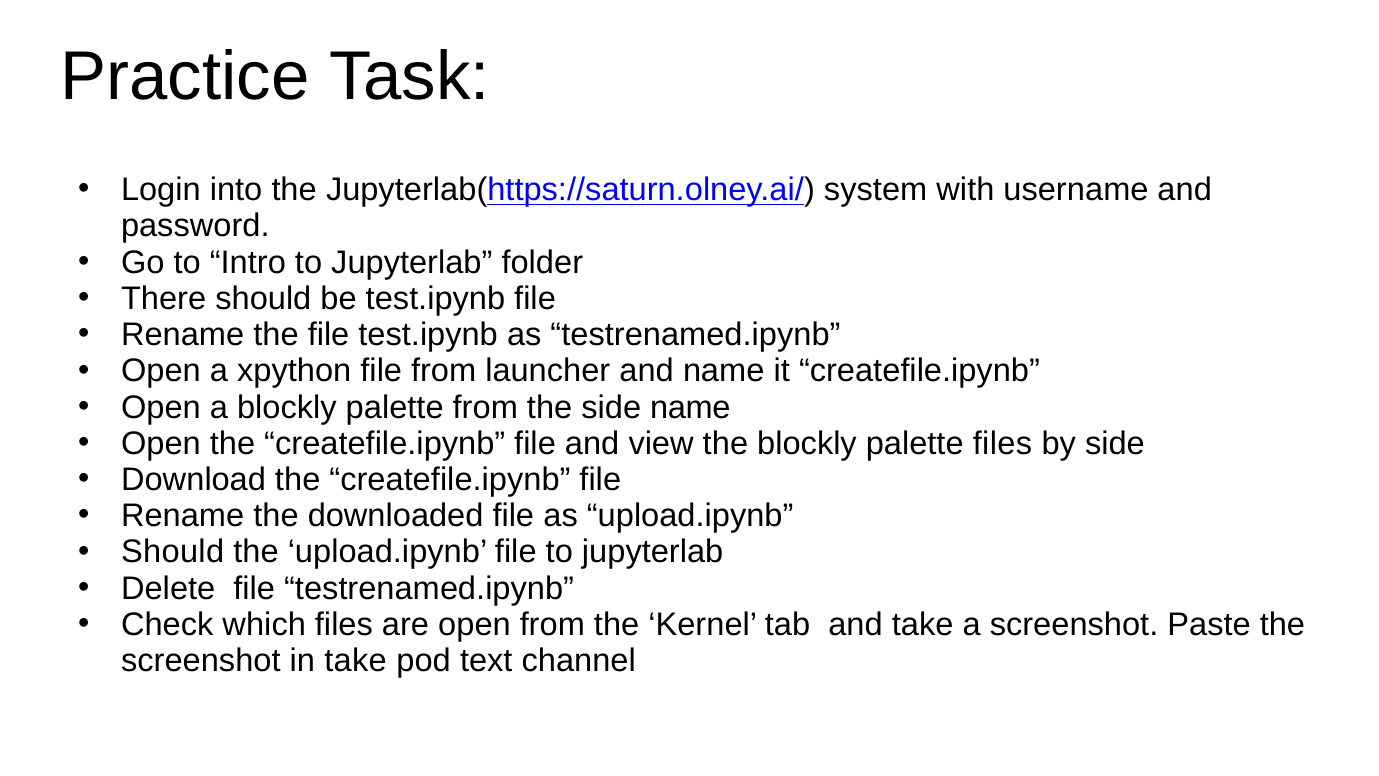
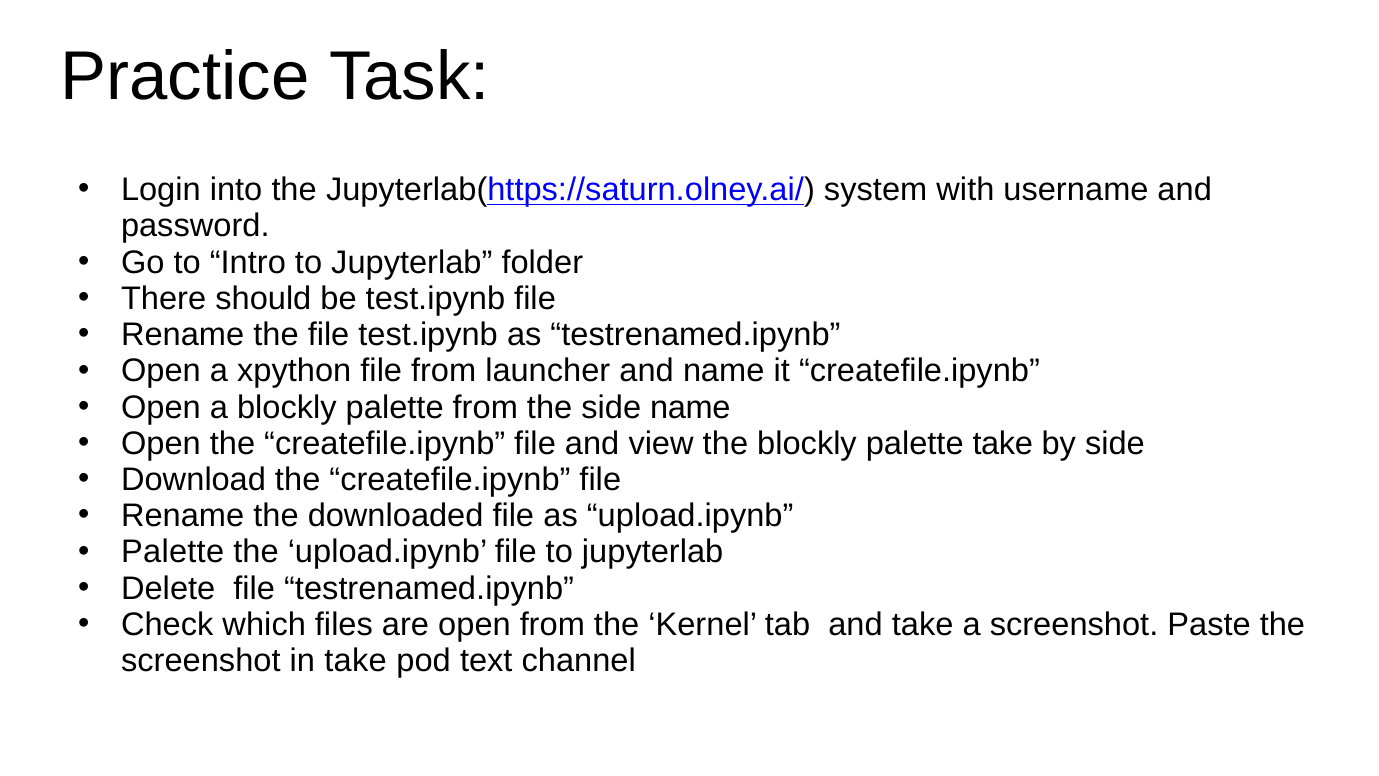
palette files: files -> take (1003, 443)
Should: Should -> Palette (173, 552)
